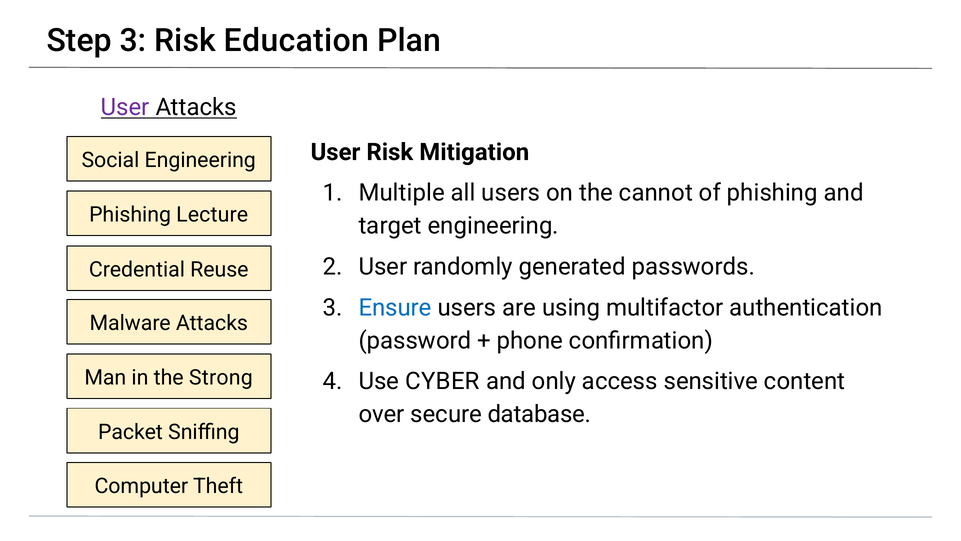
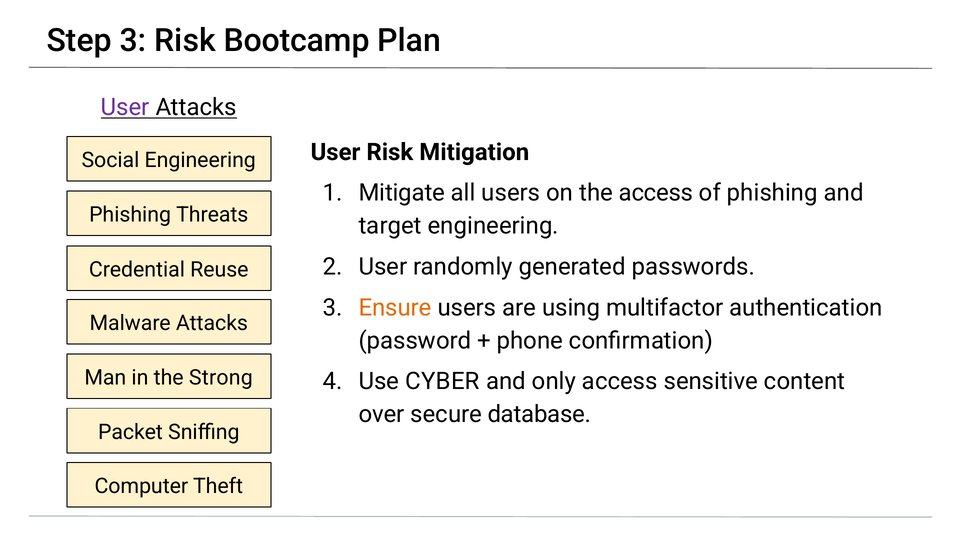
Education: Education -> Bootcamp (297, 41)
Multiple: Multiple -> Mitigate (402, 193)
the cannot: cannot -> access (656, 193)
Lecture: Lecture -> Threats (212, 215)
Ensure colour: blue -> orange (395, 307)
